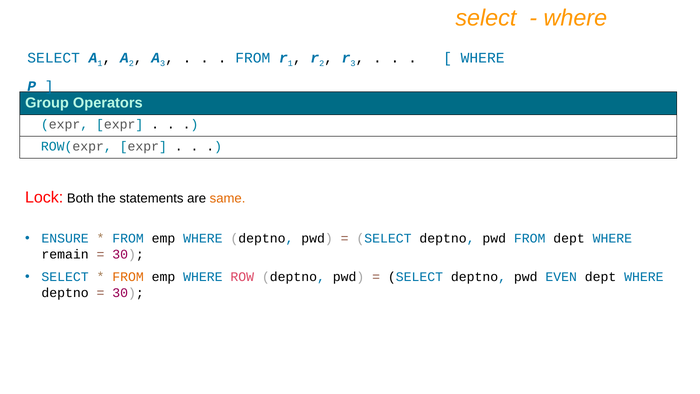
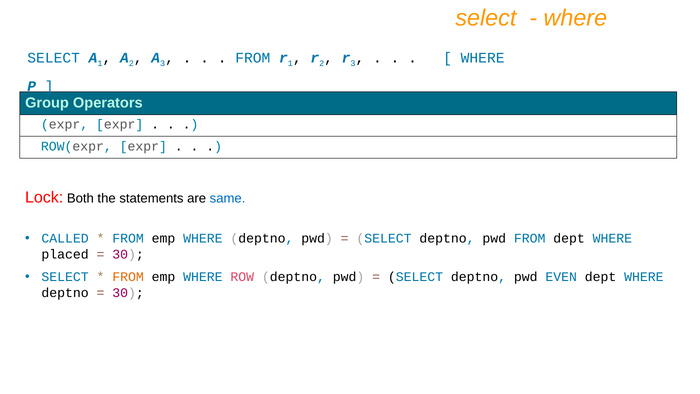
same colour: orange -> blue (228, 198)
ENSURE: ENSURE -> CALLED (65, 238)
remain: remain -> placed (65, 254)
